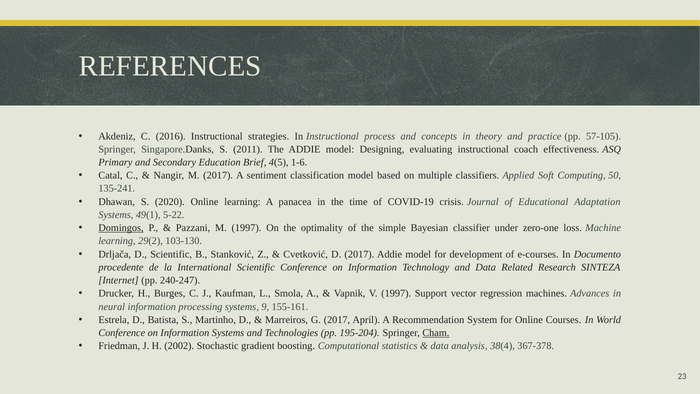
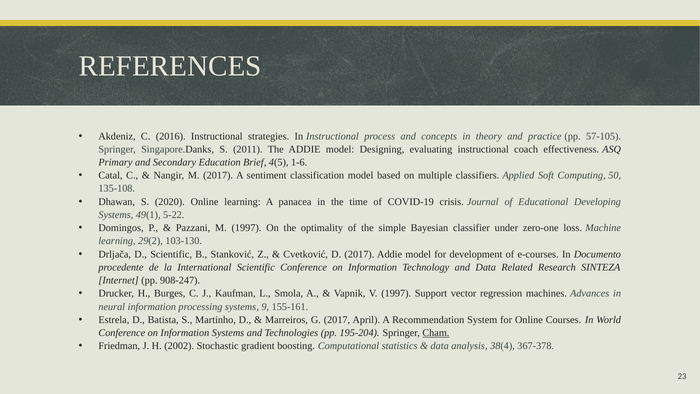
135-241: 135-241 -> 135-108 (117, 189)
Adaptation: Adaptation -> Developing (597, 202)
Domingos underline: present -> none (121, 228)
240-247: 240-247 -> 908-247 (180, 280)
